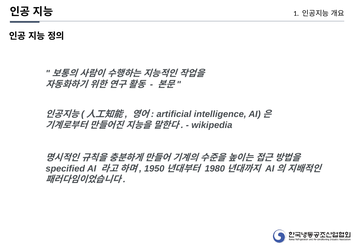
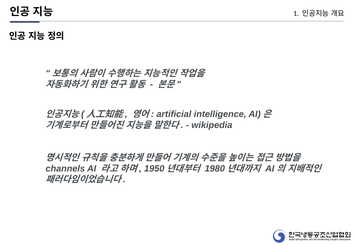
specified: specified -> channels (65, 169)
